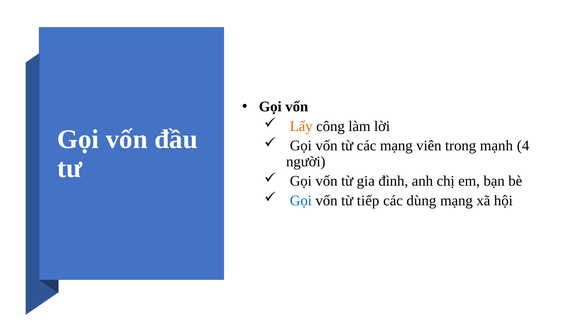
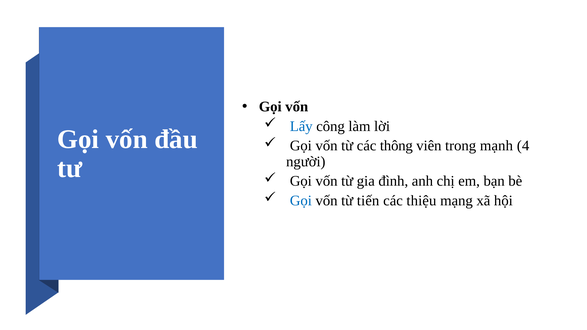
Lấy colour: orange -> blue (301, 126)
các mạng: mạng -> thông (396, 146)
tiếp: tiếp -> tiến (368, 201)
dùng: dùng -> thiệu (421, 201)
